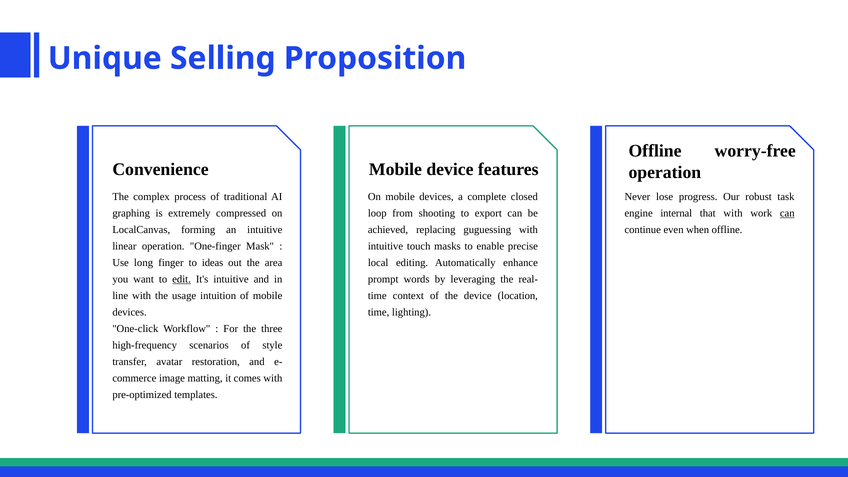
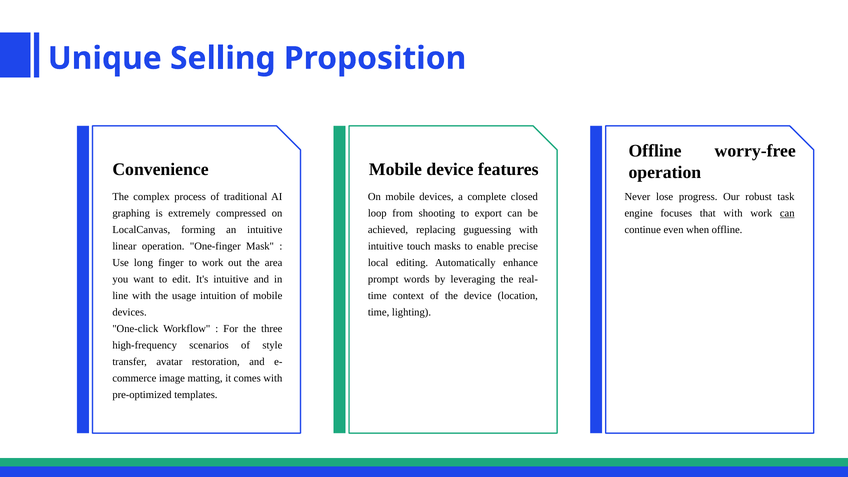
internal: internal -> focuses (676, 213)
to ideas: ideas -> work (213, 263)
edit underline: present -> none (182, 279)
